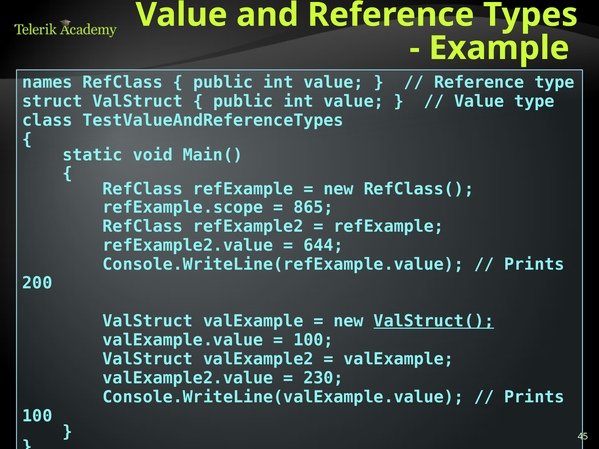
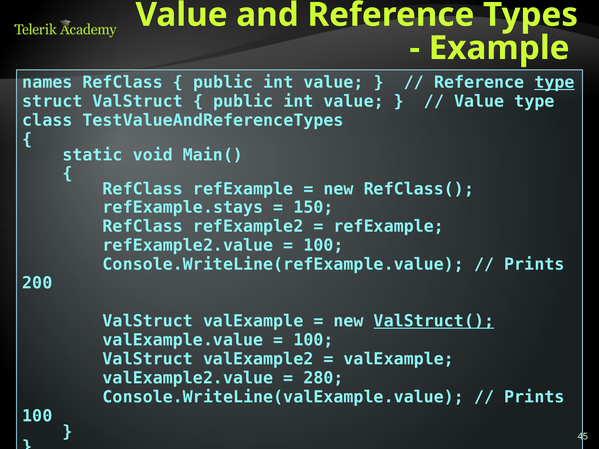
type underline: none -> present (554, 83)
refExample.scope: refExample.scope -> refExample.stays (183, 207)
865: 865 -> 150 (313, 207)
644: 644 -> 100 (323, 245)
230: 230 -> 280 (323, 378)
